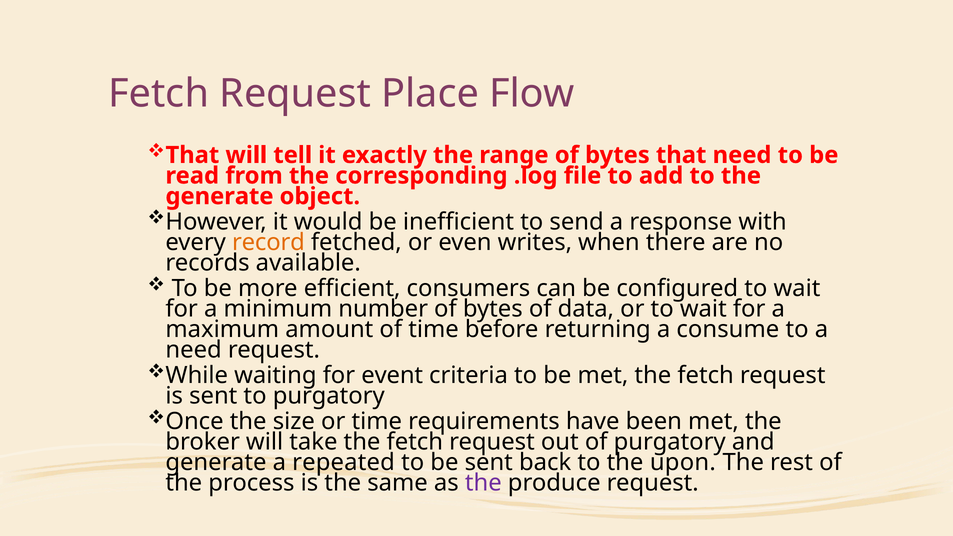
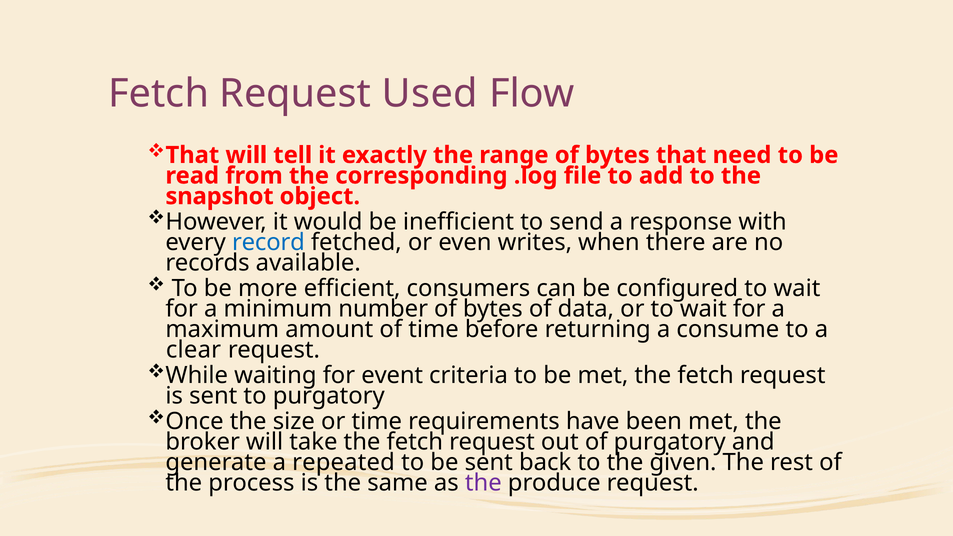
Place: Place -> Used (430, 94)
generate: generate -> snapshot (220, 196)
record colour: orange -> blue (268, 242)
need: need -> clear (193, 350)
upon: upon -> given (683, 463)
